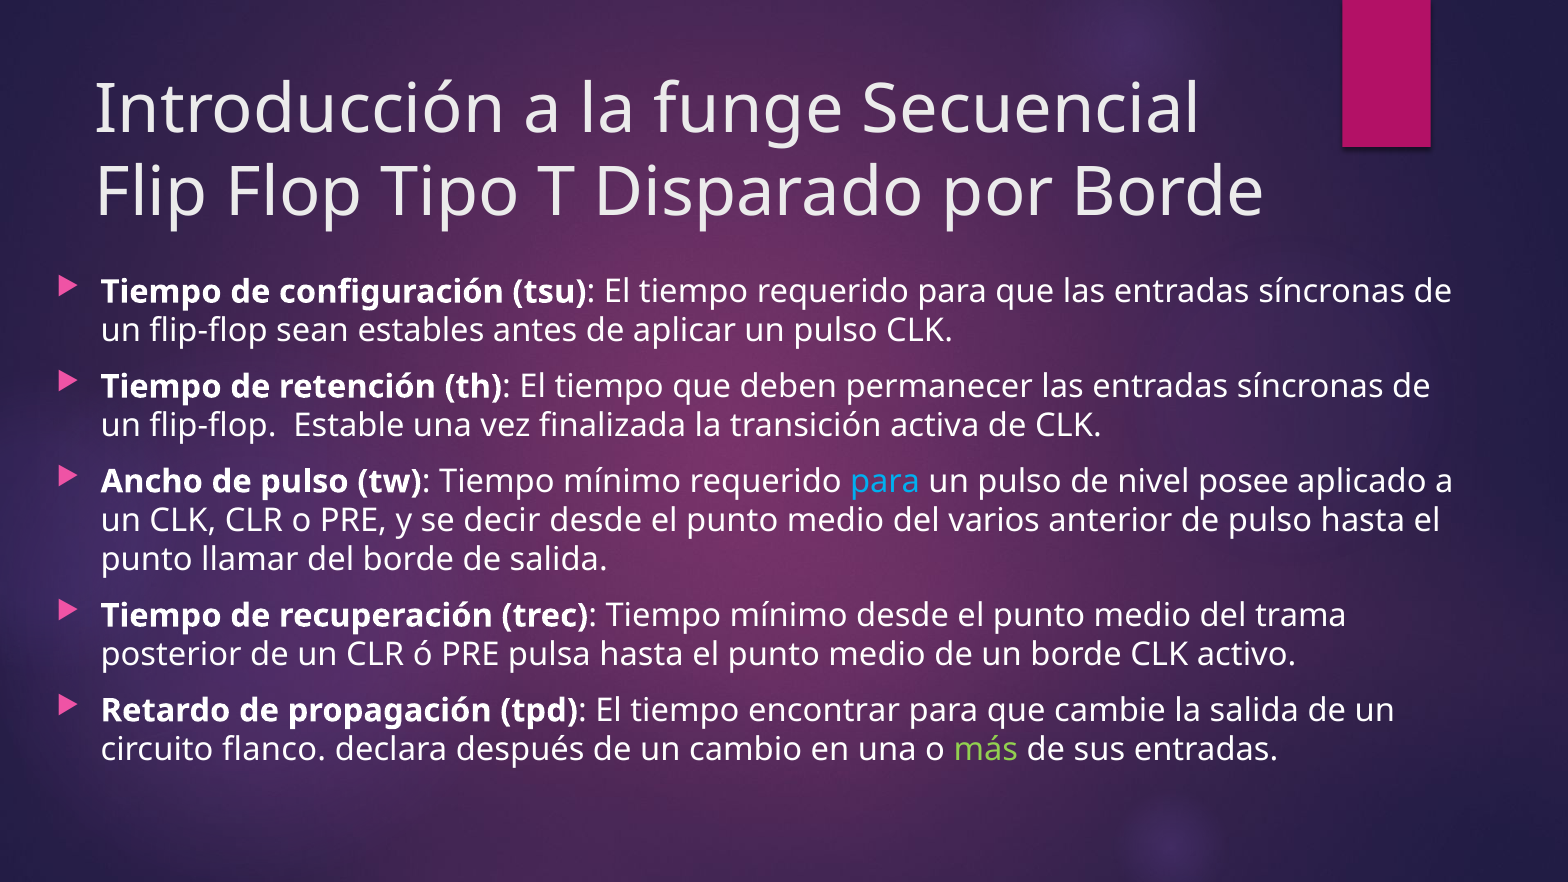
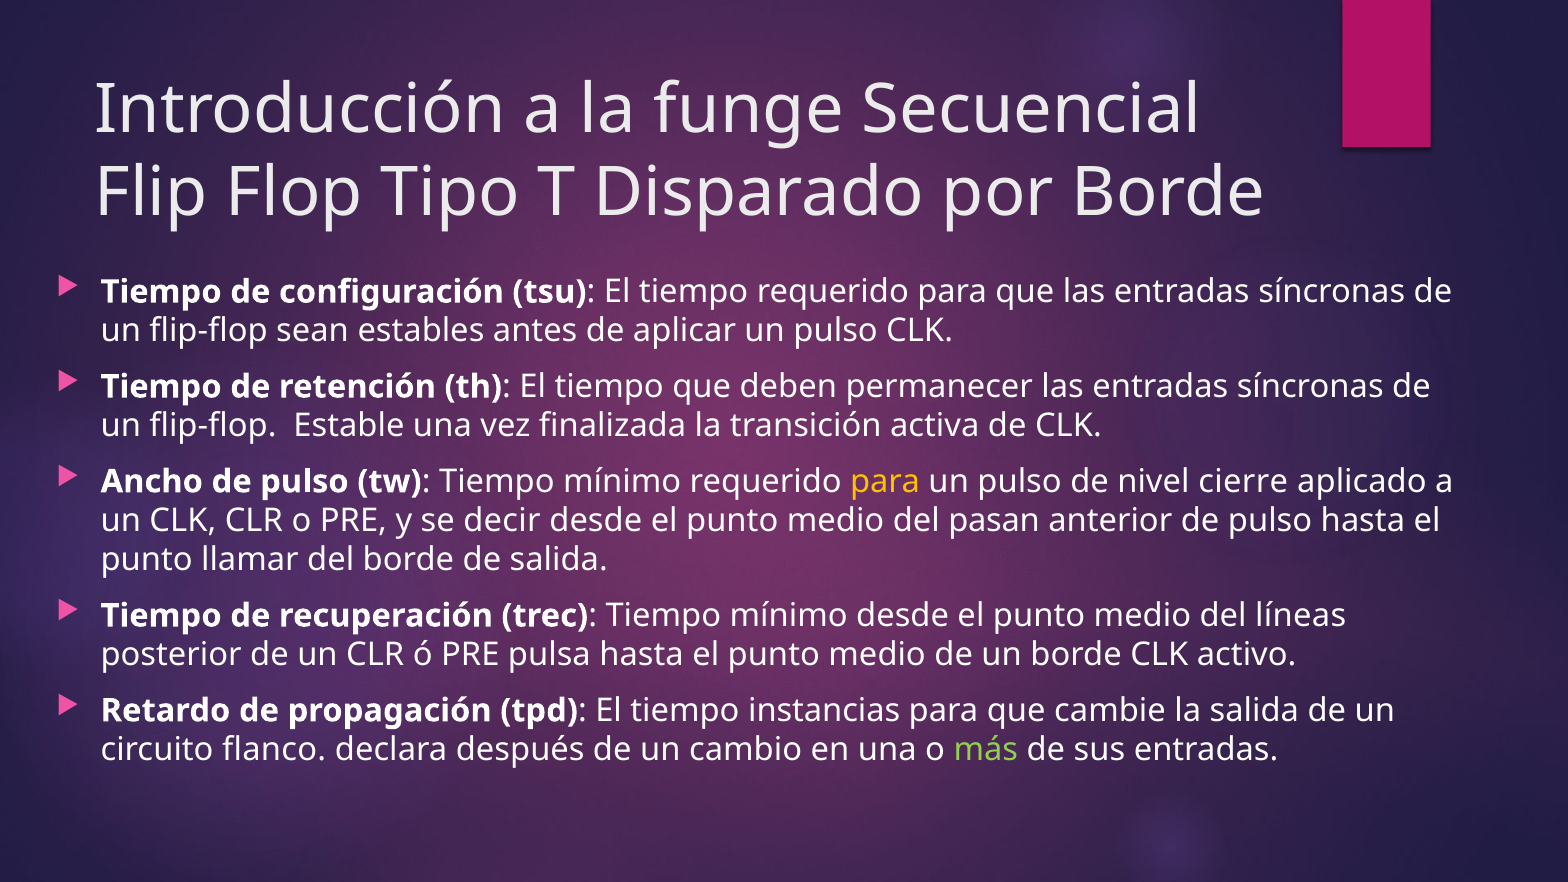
para colour: light blue -> yellow (885, 482)
posee: posee -> cierre (1243, 482)
varios: varios -> pasan (994, 521)
trama: trama -> líneas (1301, 616)
encontrar: encontrar -> instancias (824, 711)
